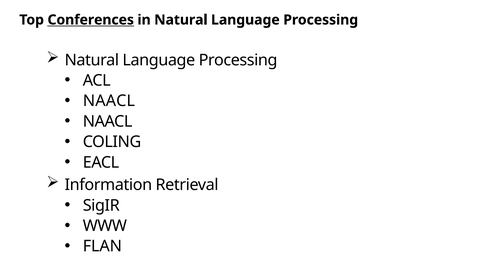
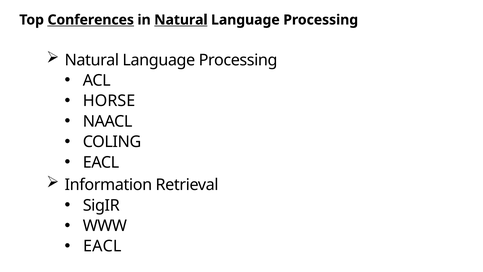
Natural underline: none -> present (181, 20)
NAACL: NAACL -> HORSE (109, 101)
FLAN: FLAN -> EACL (102, 246)
